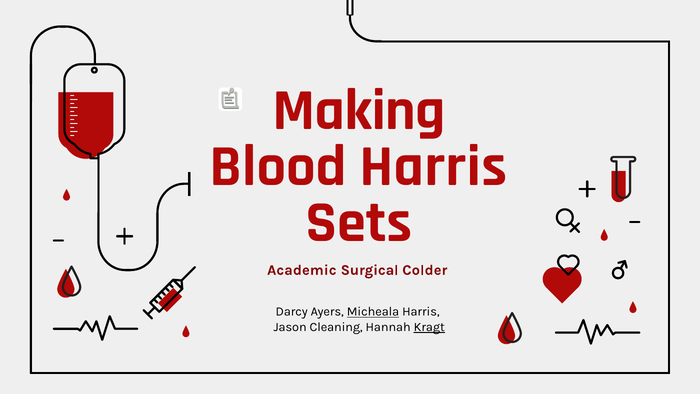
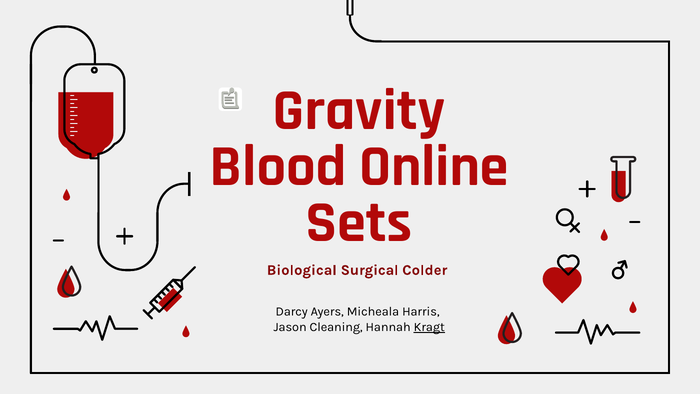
Making: Making -> Gravity (359, 110)
Blood Harris: Harris -> Online (434, 166)
Academic: Academic -> Biological (302, 270)
Micheala underline: present -> none (373, 312)
